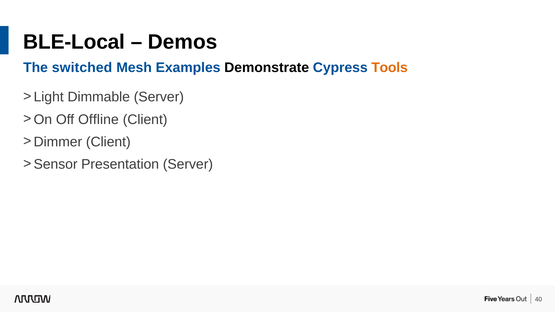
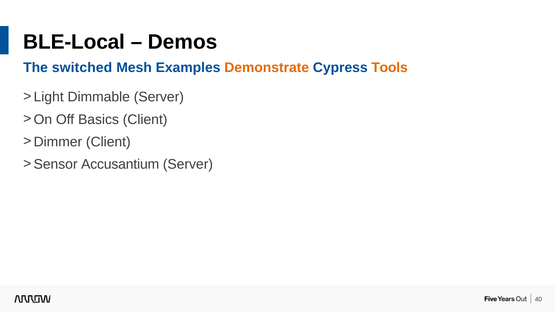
Demonstrate colour: black -> orange (267, 68)
Offline: Offline -> Basics (98, 120)
Presentation: Presentation -> Accusantium (120, 164)
